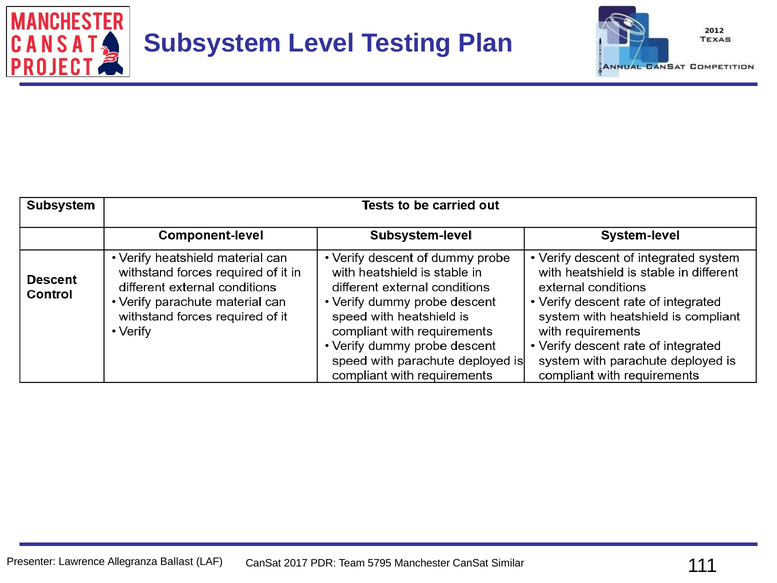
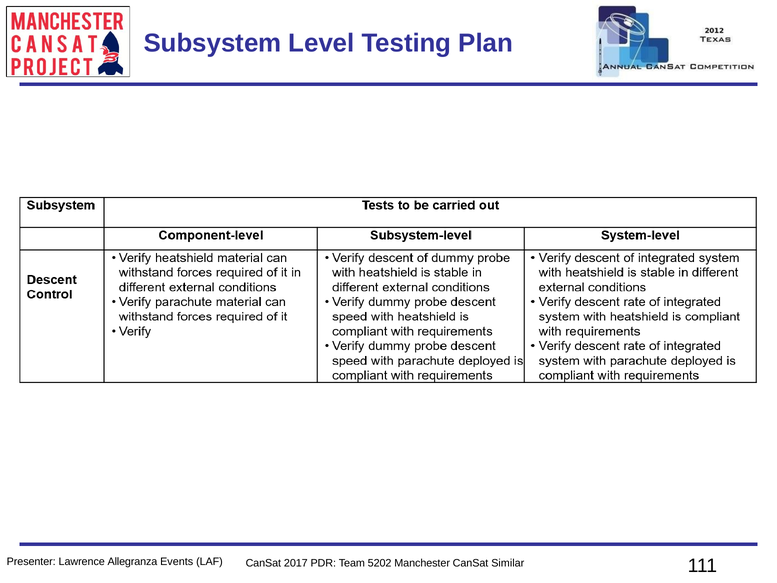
Ballast: Ballast -> Events (177, 561)
5795: 5795 -> 5202 (380, 563)
